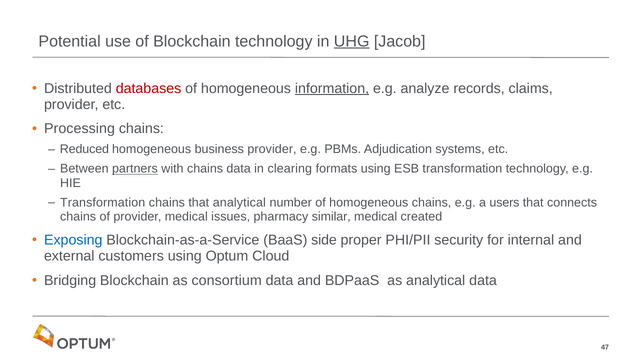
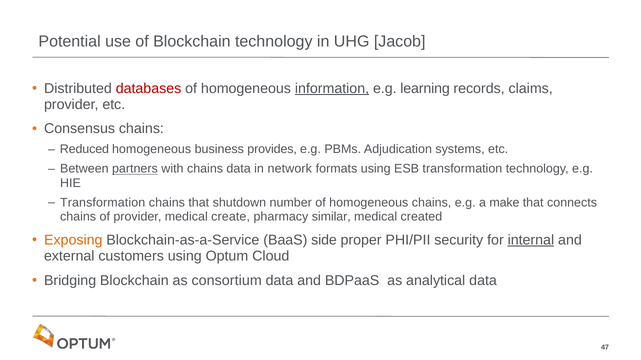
UHG underline: present -> none (352, 41)
analyze: analyze -> learning (425, 89)
Processing: Processing -> Consensus (80, 129)
business provider: provider -> provides (272, 150)
clearing: clearing -> network (290, 169)
that analytical: analytical -> shutdown (239, 203)
users: users -> make (504, 203)
issues: issues -> create (231, 217)
Exposing colour: blue -> orange (73, 240)
internal underline: none -> present (531, 240)
